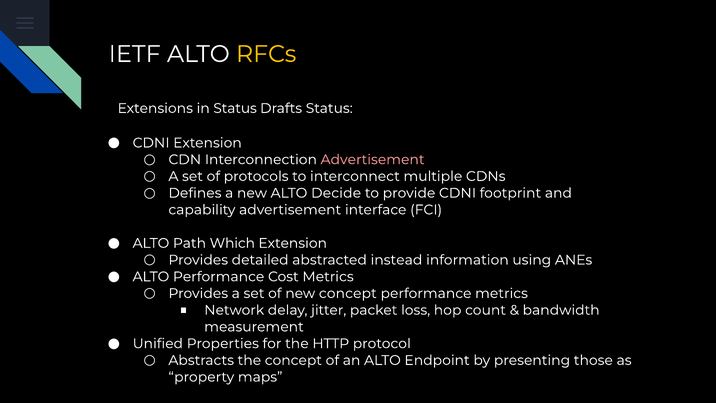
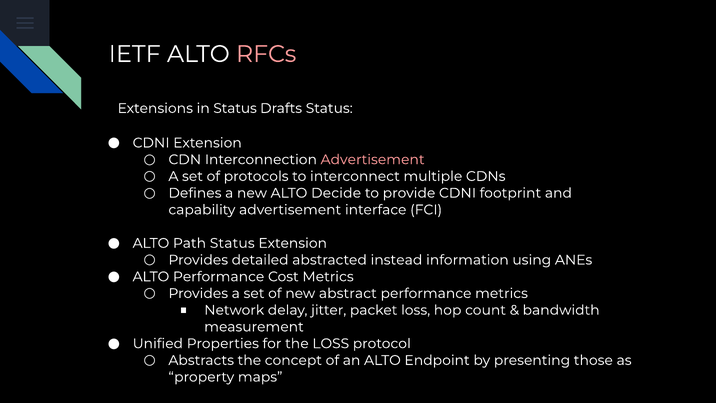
RFCs colour: yellow -> pink (266, 54)
Path Which: Which -> Status (232, 243)
new concept: concept -> abstract (348, 293)
the HTTP: HTTP -> LOSS (331, 343)
